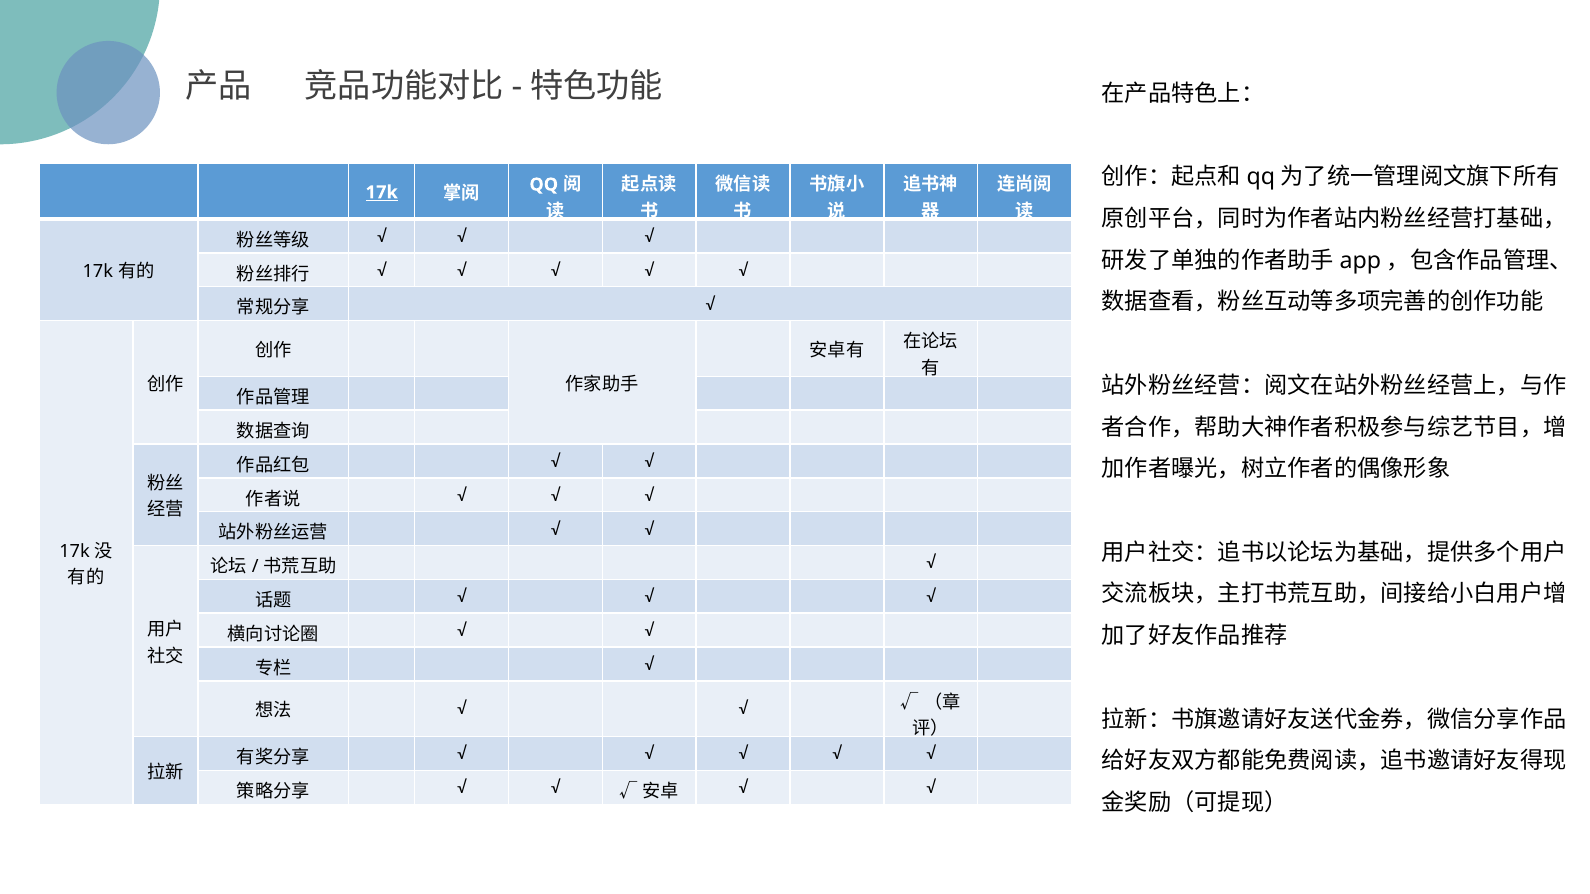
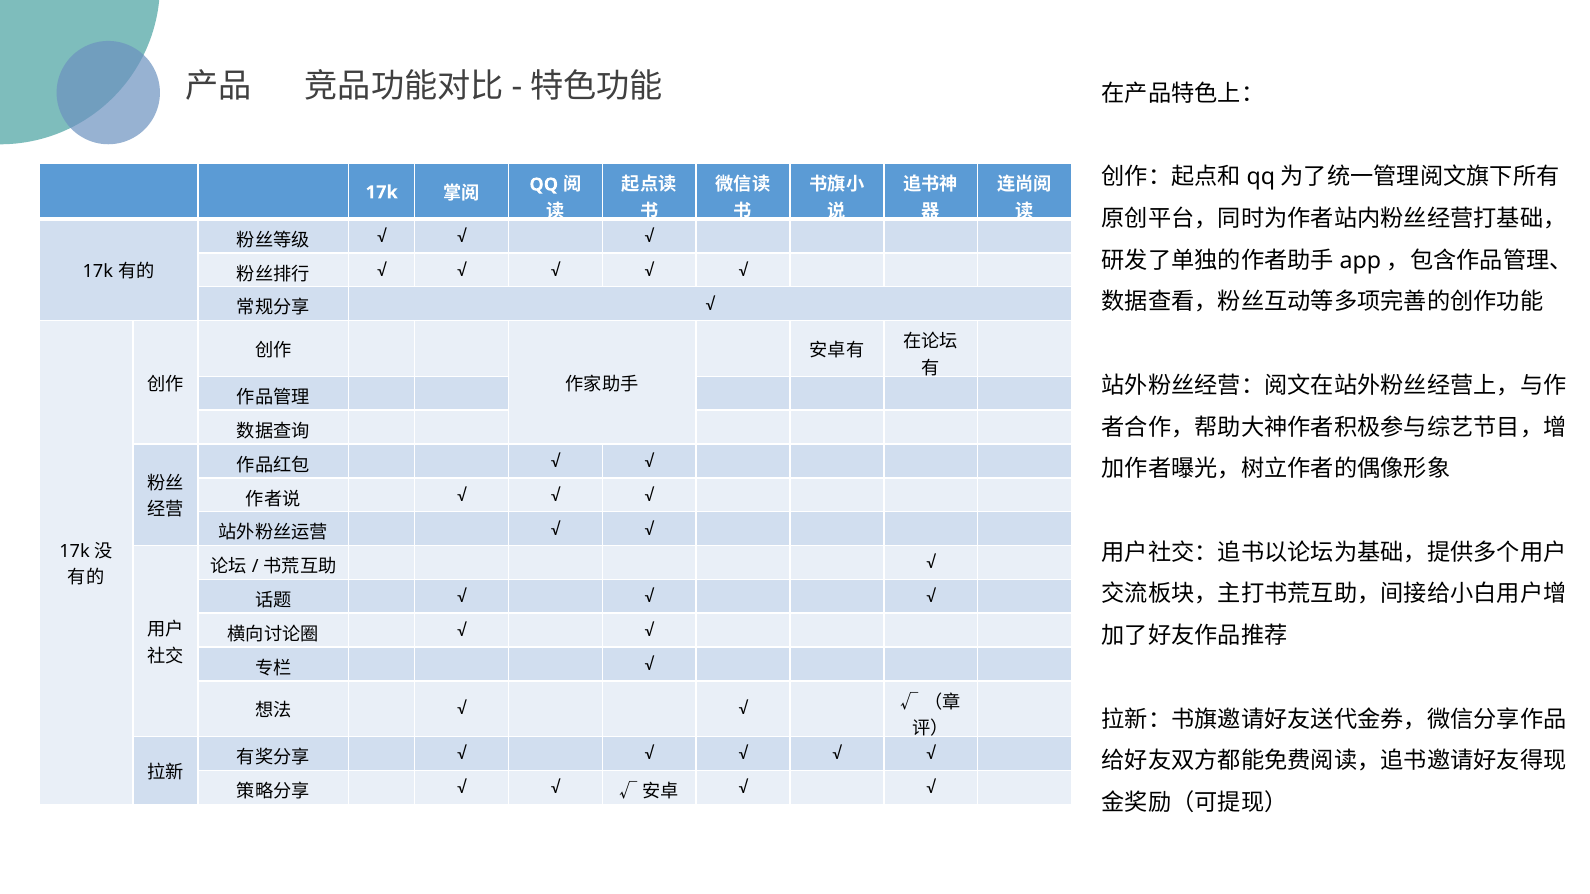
17k underline: present -> none (382, 192)
